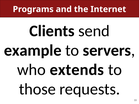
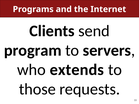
example: example -> program (33, 50)
